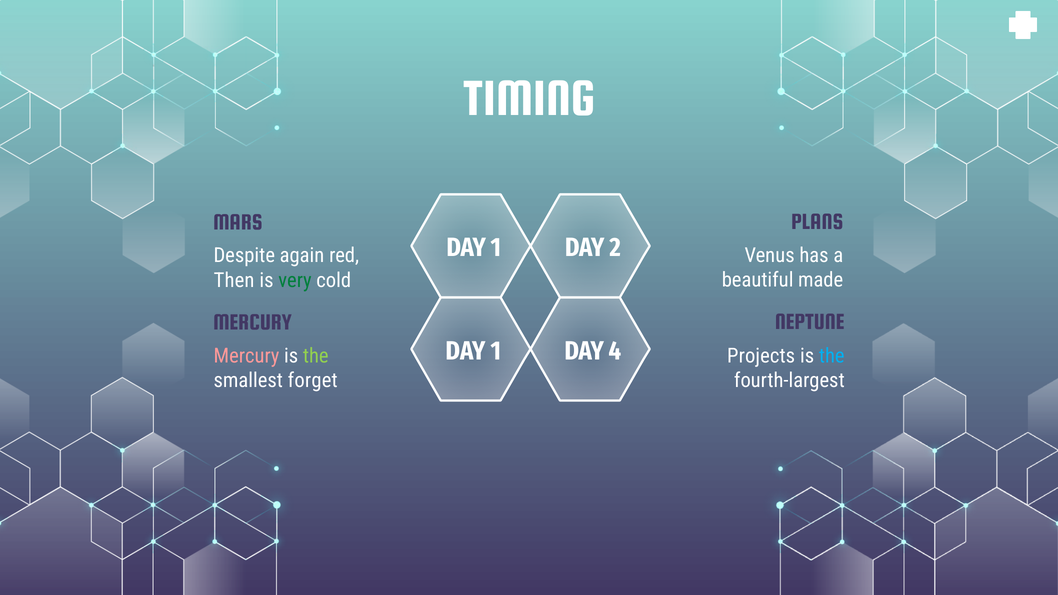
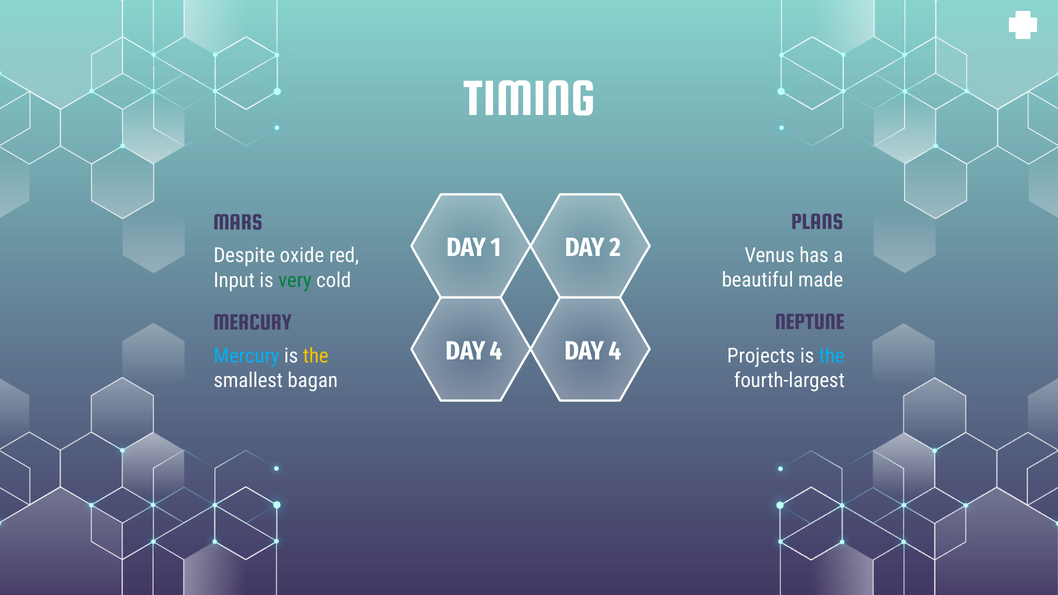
again: again -> oxide (302, 256)
Then: Then -> Input (234, 280)
1: 1 -> 4 (496, 351)
Mercury colour: pink -> light blue (247, 356)
the colour: light green -> yellow (316, 356)
forget: forget -> bagan (313, 381)
